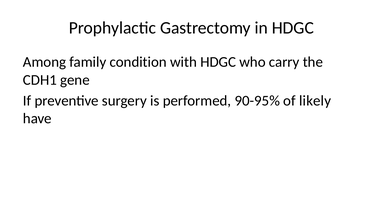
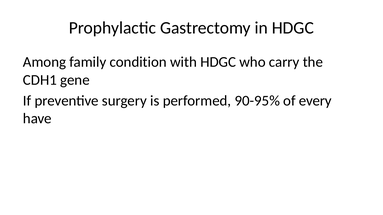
likely: likely -> every (315, 101)
